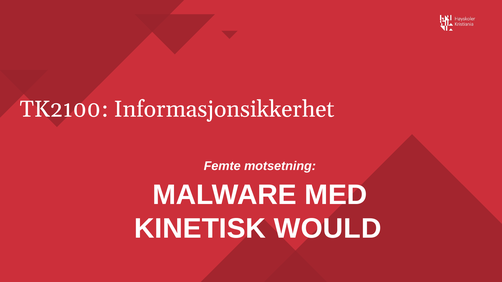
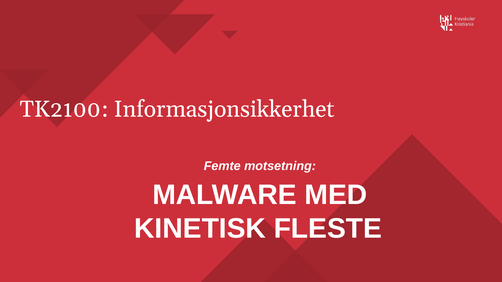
WOULD: WOULD -> FLESTE (328, 229)
